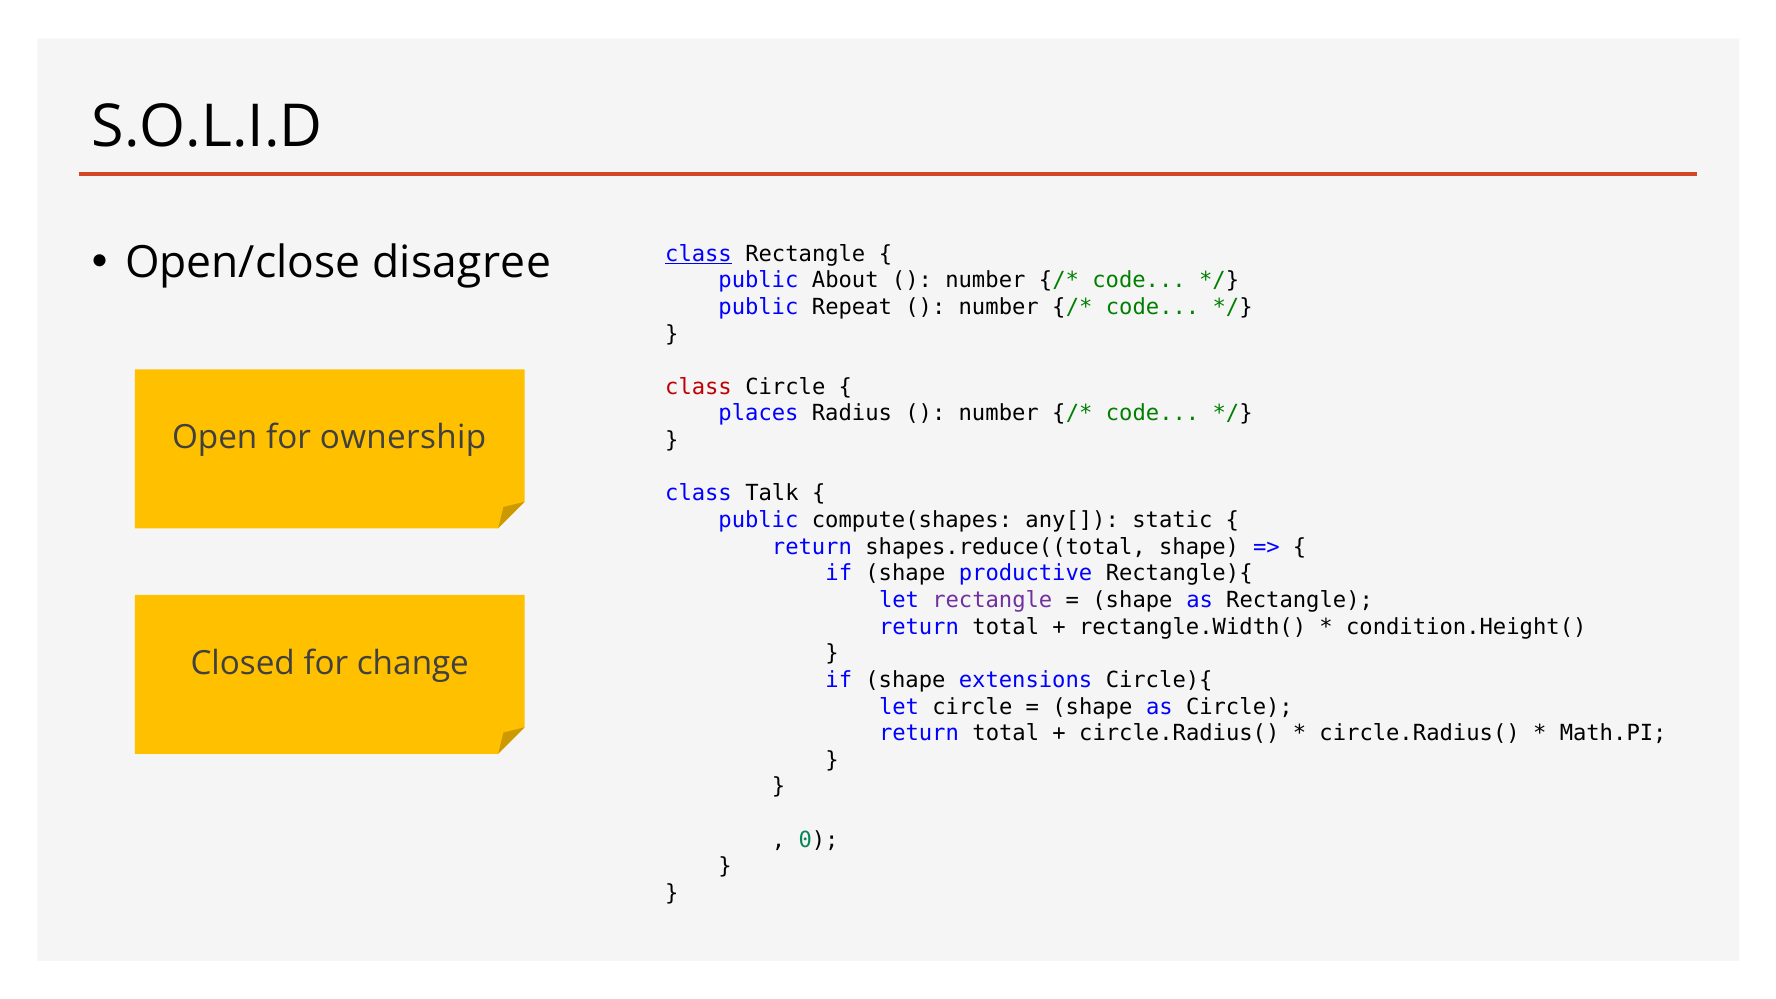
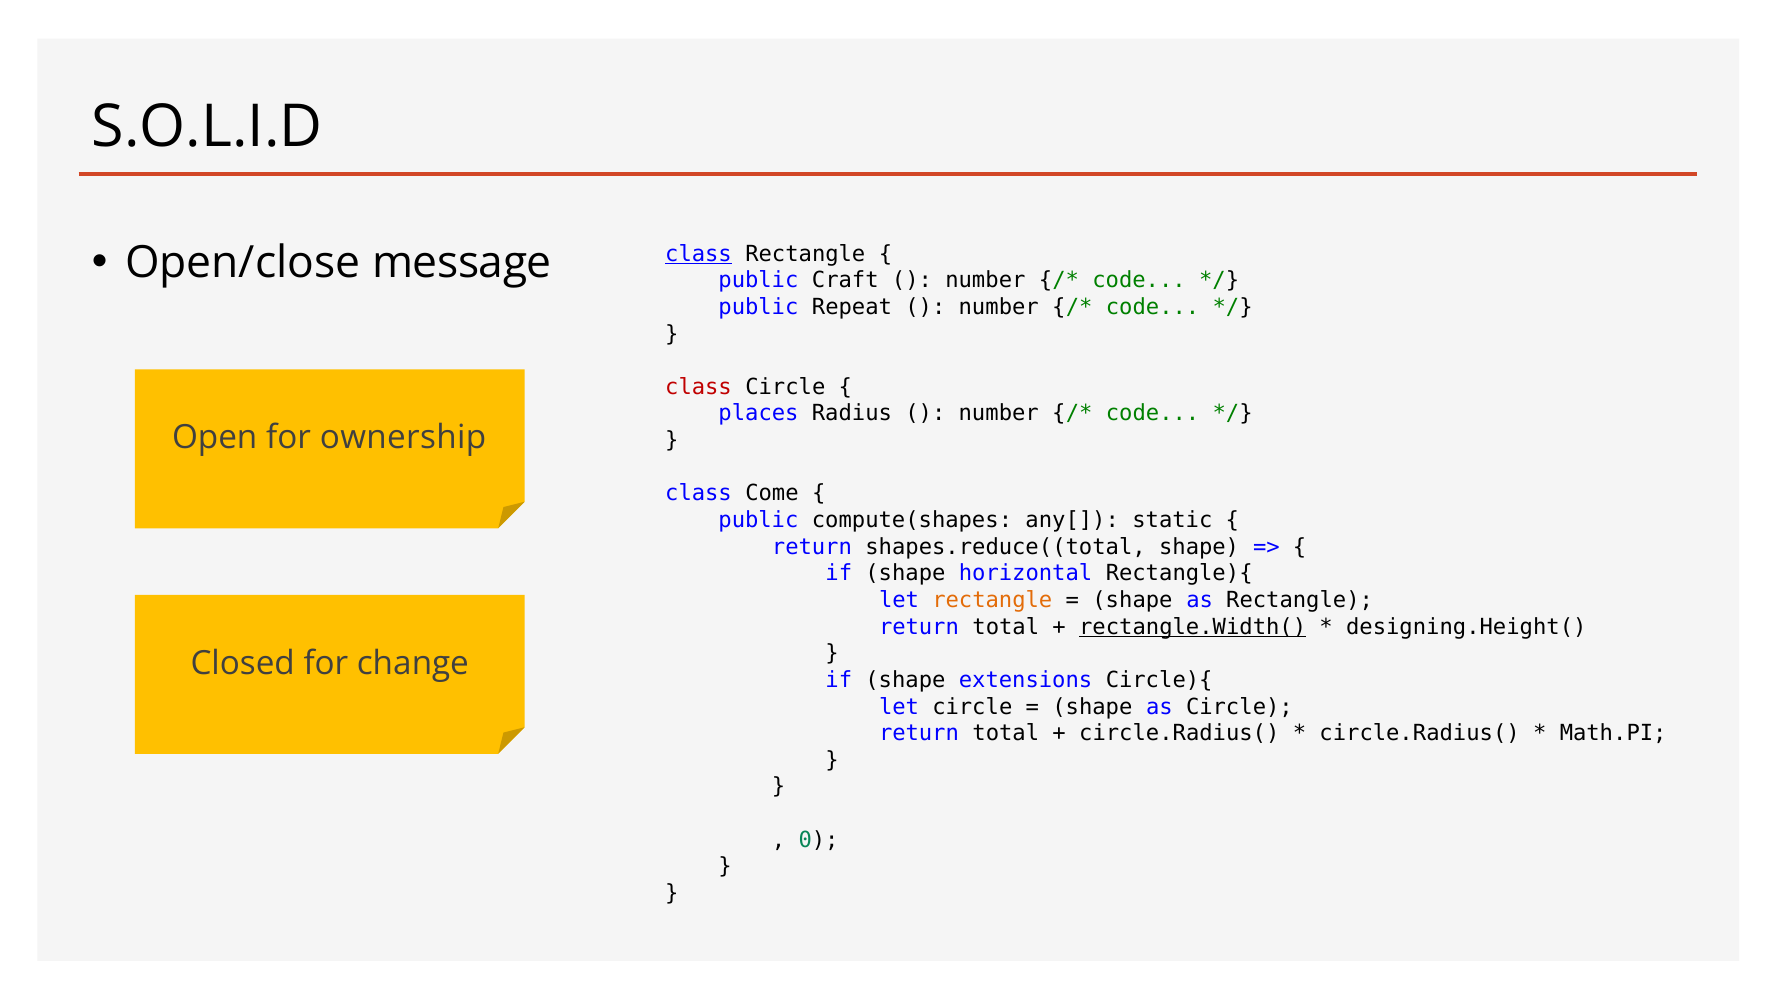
disagree: disagree -> message (462, 263)
About: About -> Craft (845, 280)
Talk: Talk -> Come (772, 494)
productive: productive -> horizontal (1026, 574)
rectangle colour: purple -> orange (992, 600)
rectangle.Width( underline: none -> present (1193, 627)
condition.Height(: condition.Height( -> designing.Height( (1466, 627)
